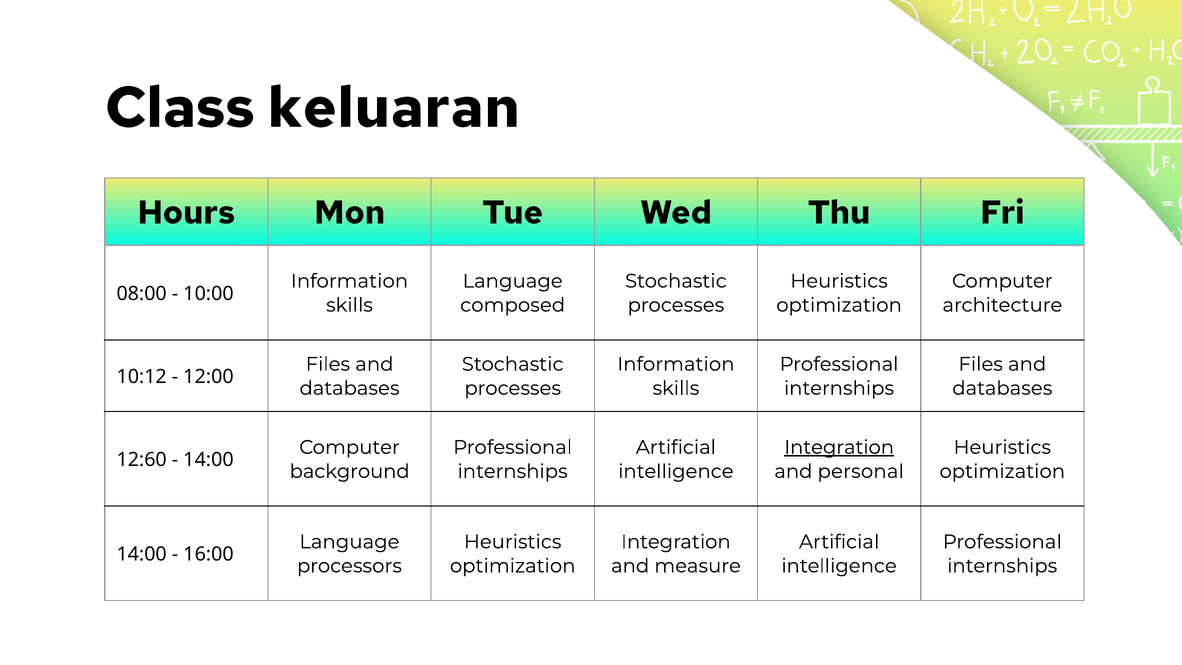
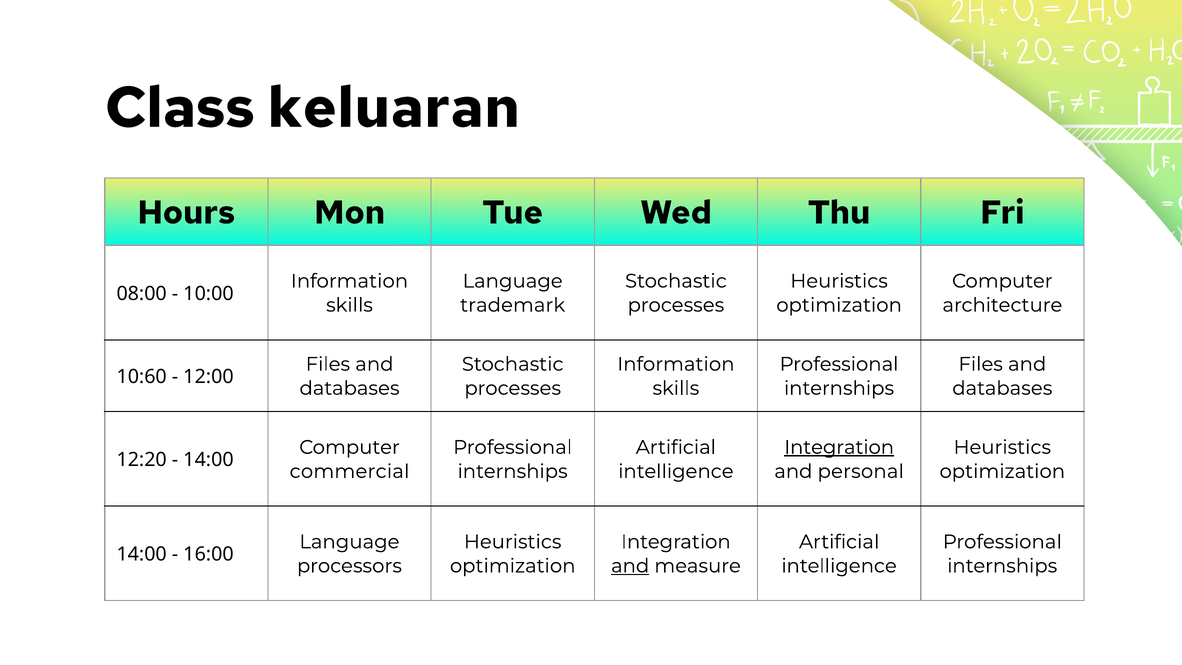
composed: composed -> trademark (513, 305)
10:12: 10:12 -> 10:60 (142, 377)
12:60: 12:60 -> 12:20 (142, 460)
background: background -> commercial (349, 471)
and underline: none -> present (630, 566)
